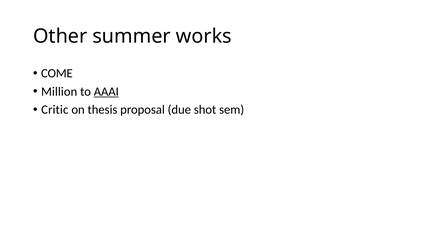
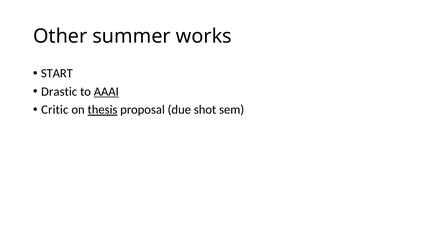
COME: COME -> START (57, 73)
Million: Million -> Drastic (59, 91)
thesis underline: none -> present (102, 110)
